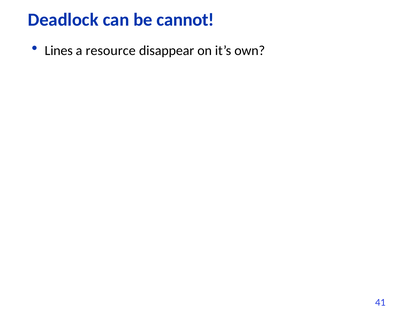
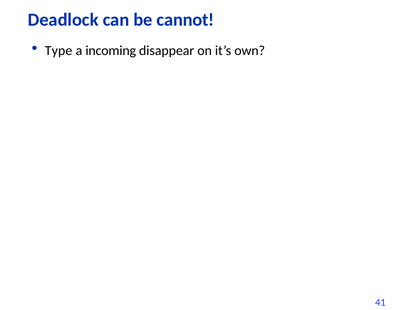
Lines: Lines -> Type (59, 51)
resource: resource -> incoming (111, 51)
